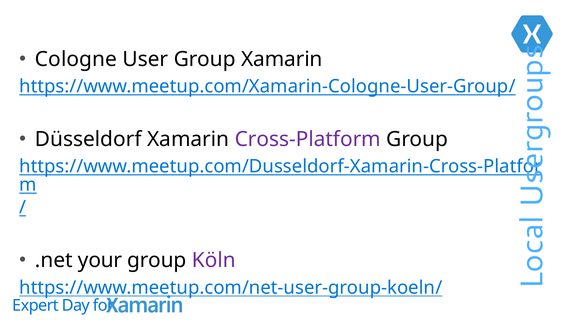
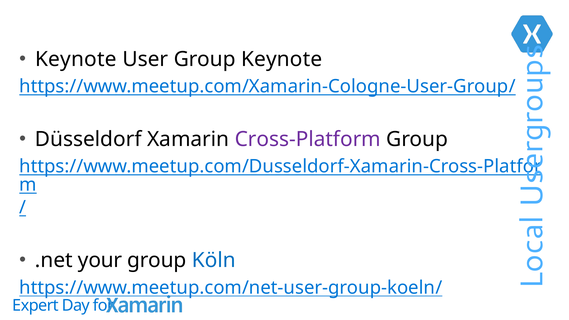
Cologne: Cologne -> Keynote (76, 59)
Group Xamarin: Xamarin -> Keynote (282, 59)
Köln colour: purple -> blue (214, 260)
